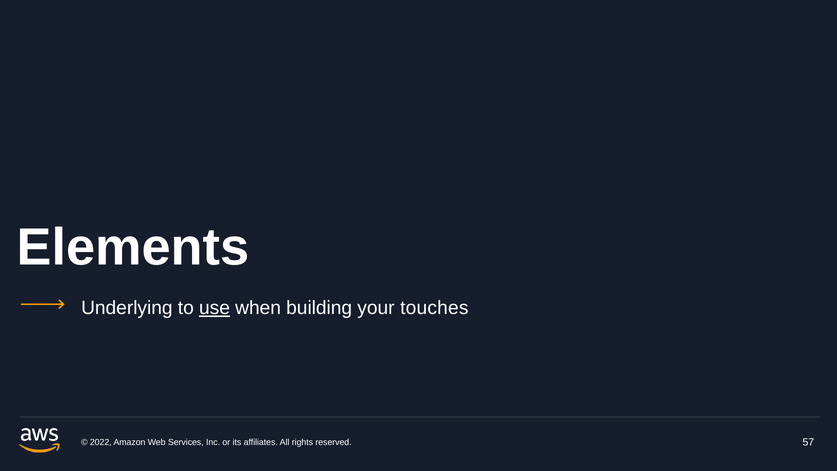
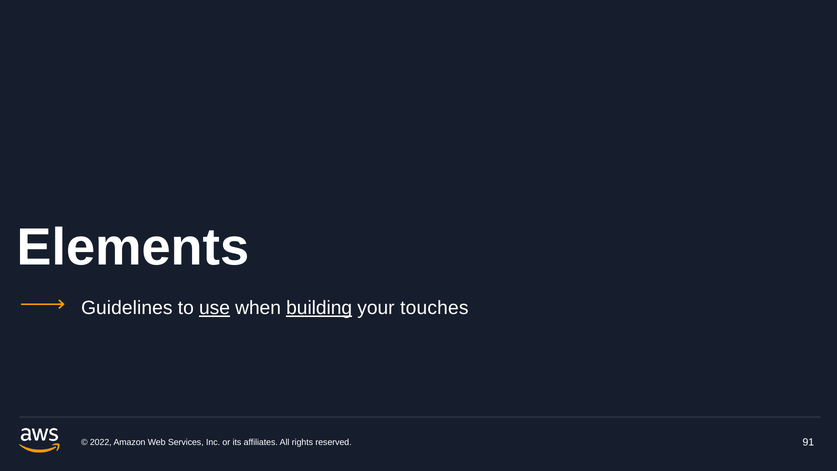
Underlying: Underlying -> Guidelines (127, 308)
building underline: none -> present (319, 308)
57: 57 -> 91 (808, 442)
